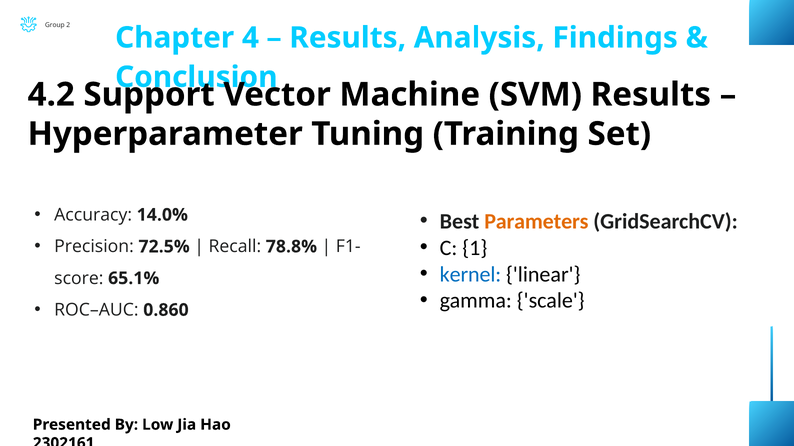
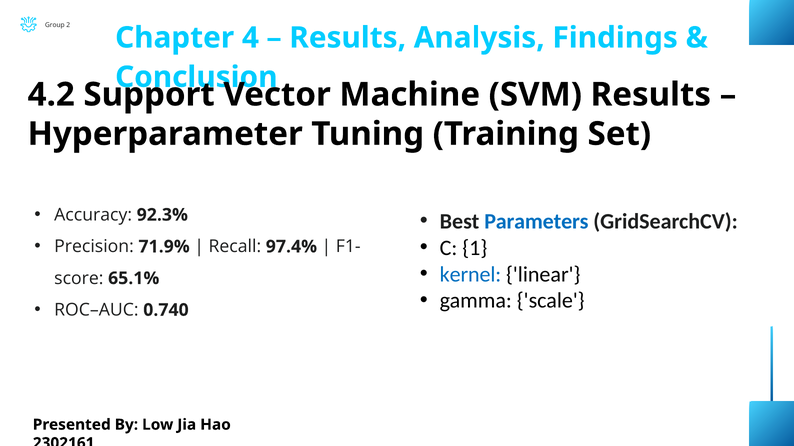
14.0%: 14.0% -> 92.3% (162, 215)
Parameters colour: orange -> blue (536, 222)
72.5%: 72.5% -> 71.9% (164, 247)
78.8%: 78.8% -> 97.4% (291, 247)
0.860: 0.860 -> 0.740 (166, 310)
